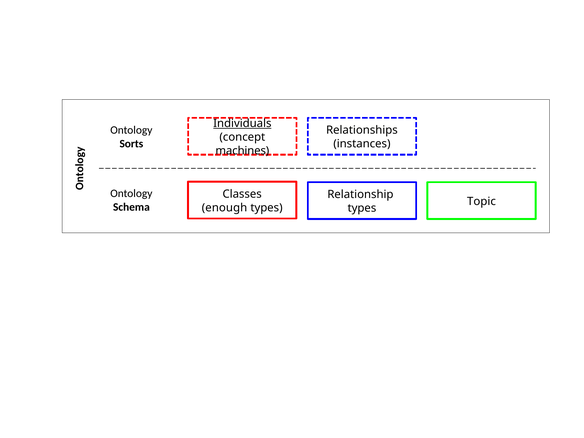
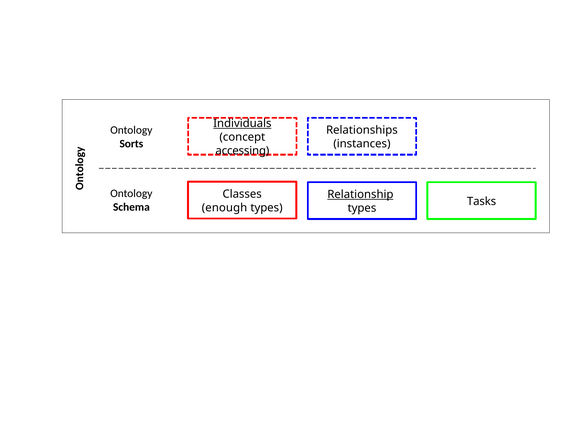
machines: machines -> accessing (242, 151)
Relationship underline: none -> present (360, 195)
Topic: Topic -> Tasks (482, 201)
